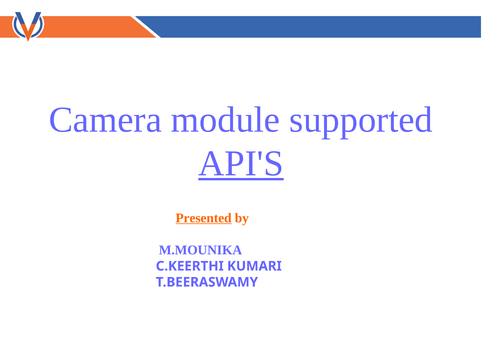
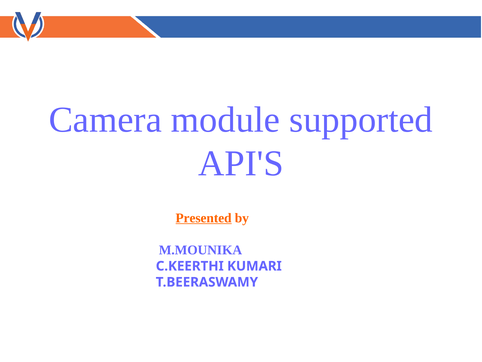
API'S underline: present -> none (241, 163)
